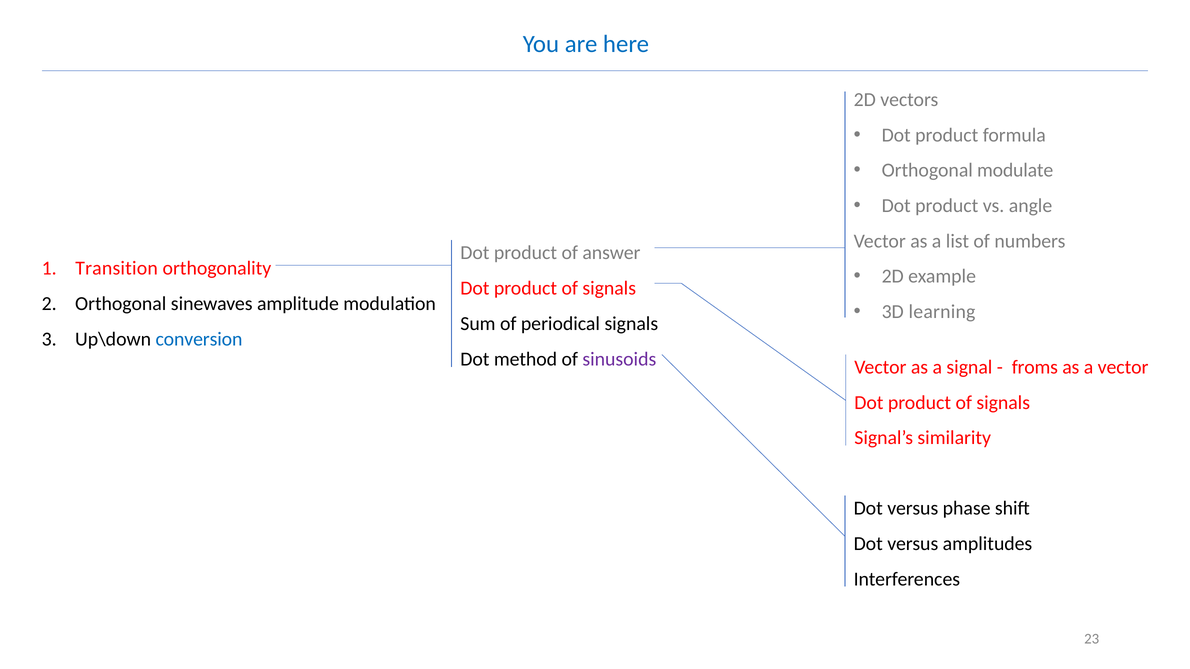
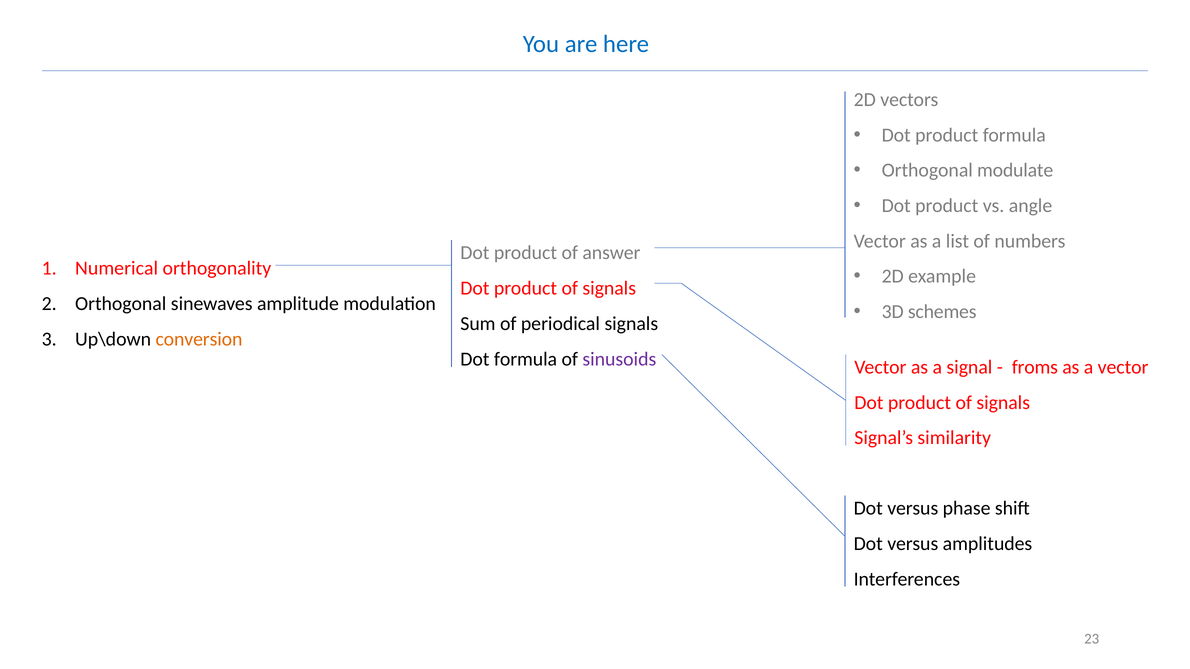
Transition: Transition -> Numerical (117, 268)
learning: learning -> schemes (942, 312)
conversion colour: blue -> orange (199, 340)
Dot method: method -> formula (526, 360)
